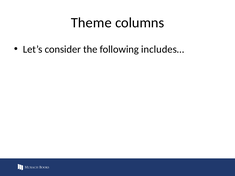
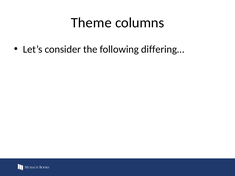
includes…: includes… -> differing… (163, 49)
